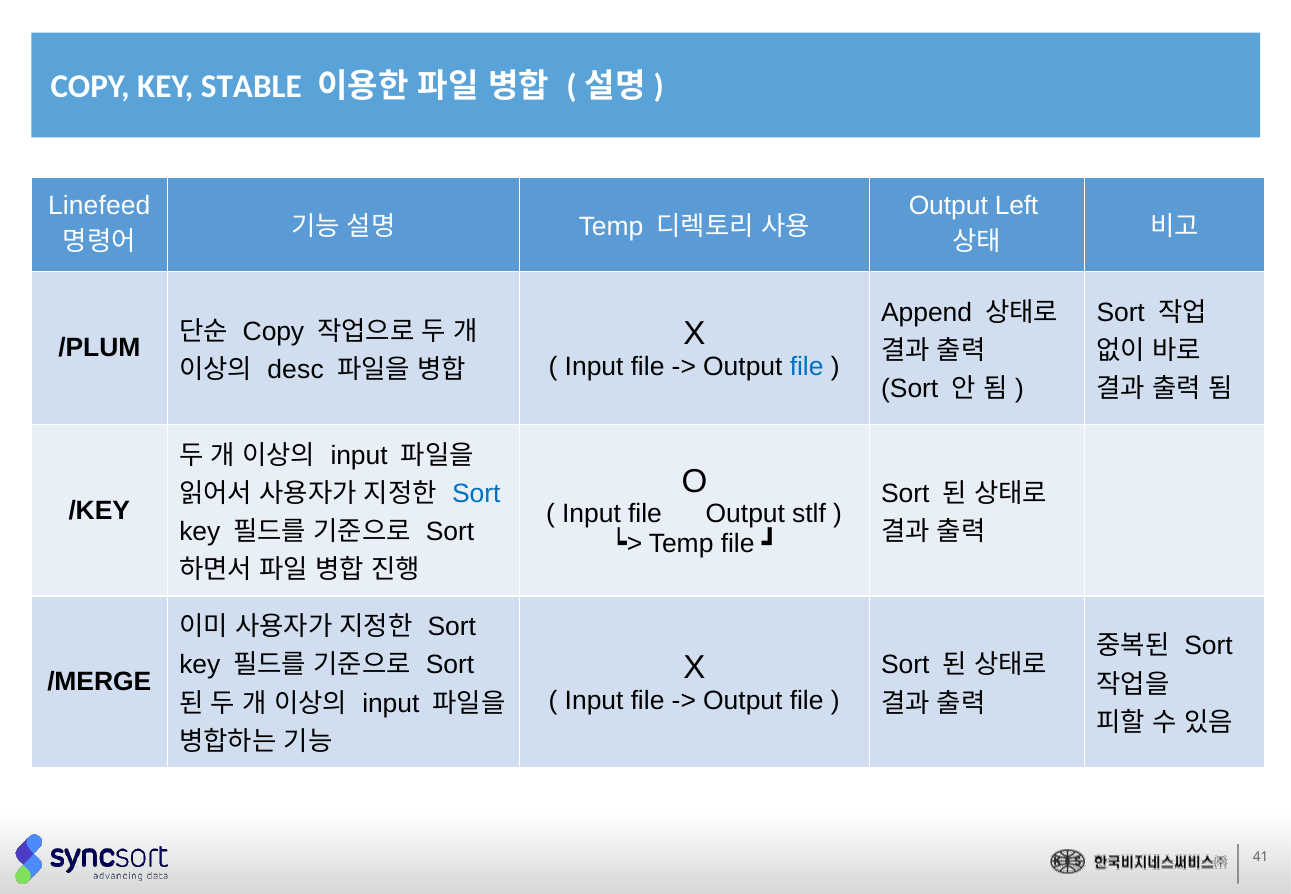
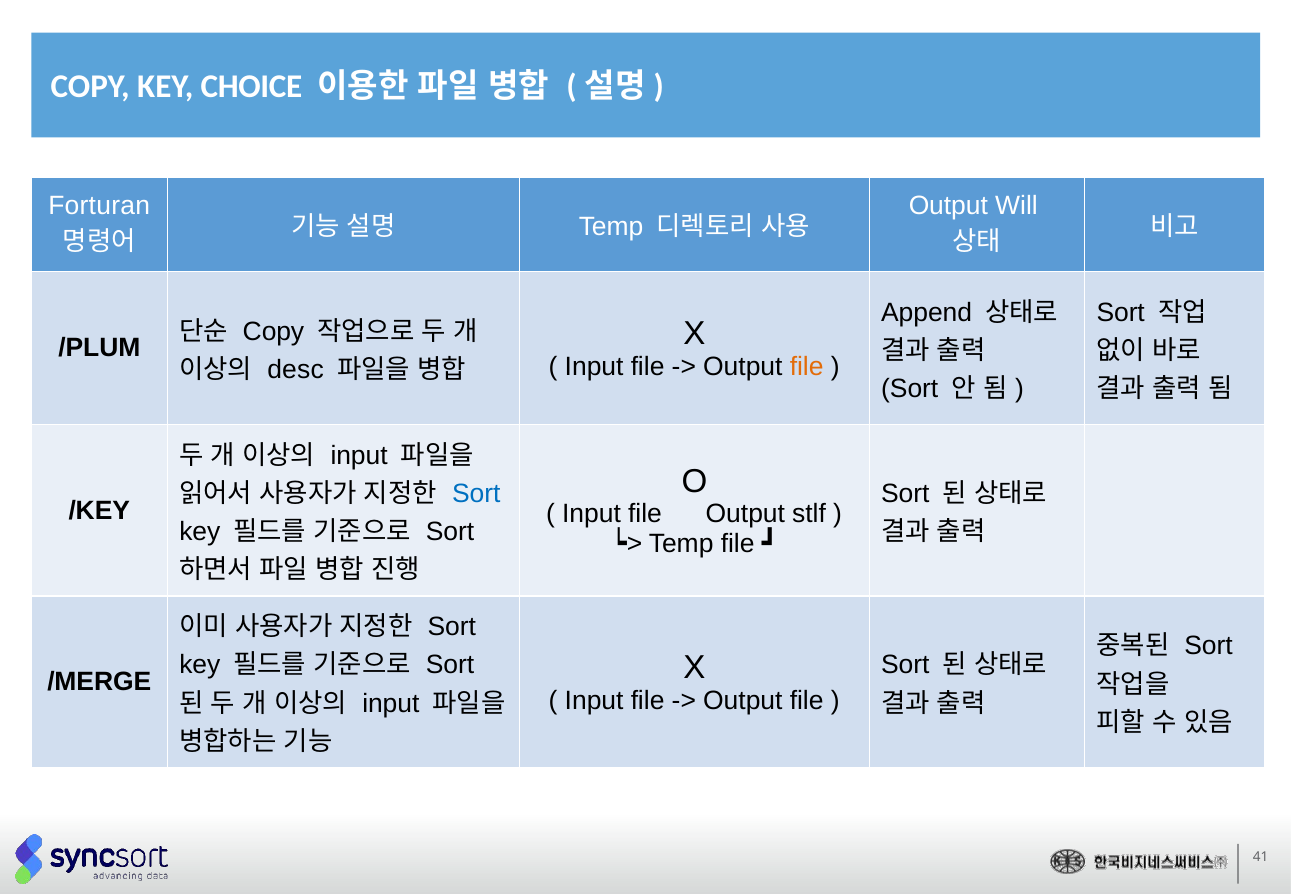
STABLE: STABLE -> CHOICE (251, 87)
Linefeed: Linefeed -> Forturan (99, 206)
Left: Left -> Will (1016, 206)
file colour: blue -> orange (807, 367)
